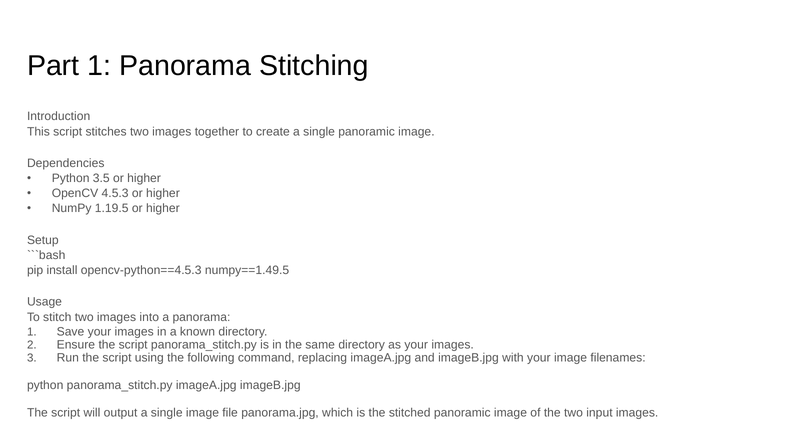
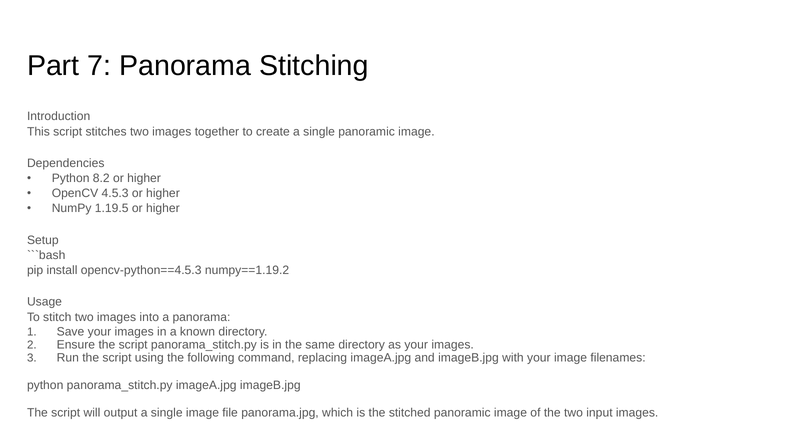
Part 1: 1 -> 7 (99, 66)
3.5: 3.5 -> 8.2 (101, 178)
numpy==1.49.5: numpy==1.49.5 -> numpy==1.19.2 (247, 270)
